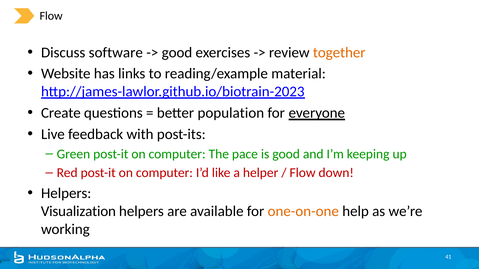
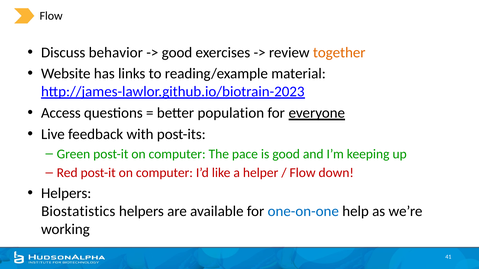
software: software -> behavior (116, 53)
Create: Create -> Access (61, 113)
Visualization: Visualization -> Biostatistics (78, 211)
one-on-one colour: orange -> blue (303, 211)
